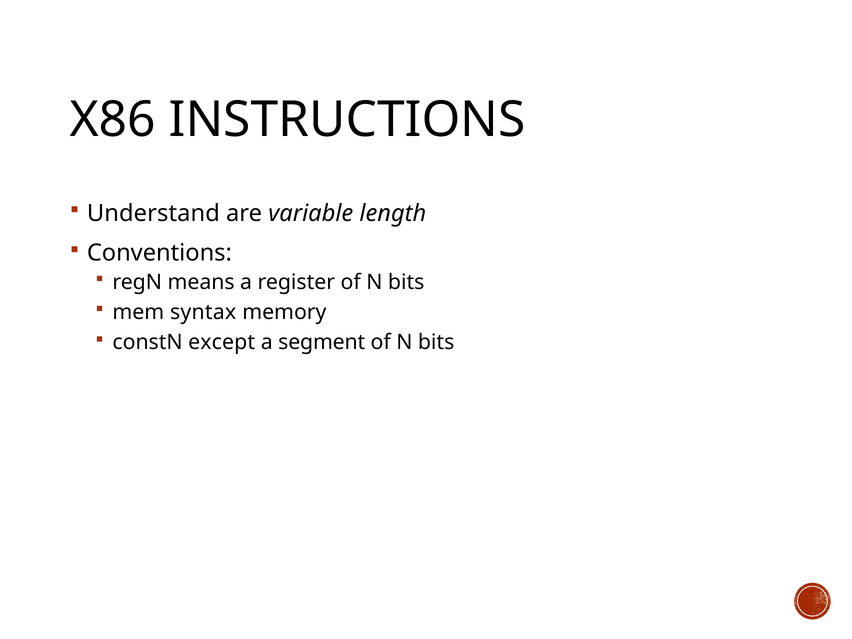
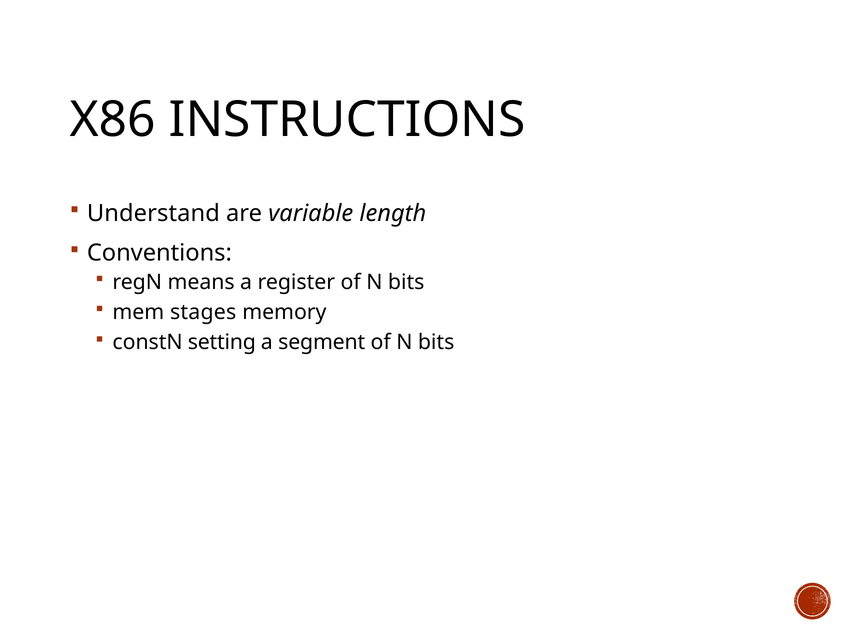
syntax: syntax -> stages (203, 312)
except: except -> setting (222, 342)
